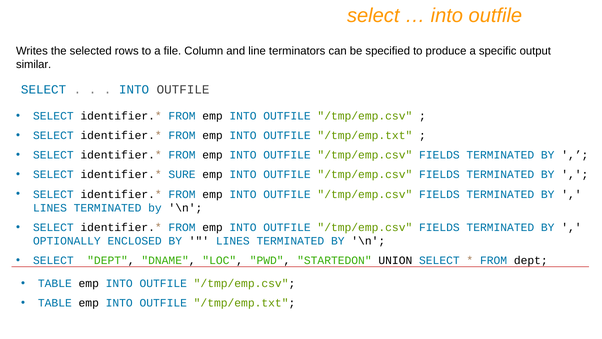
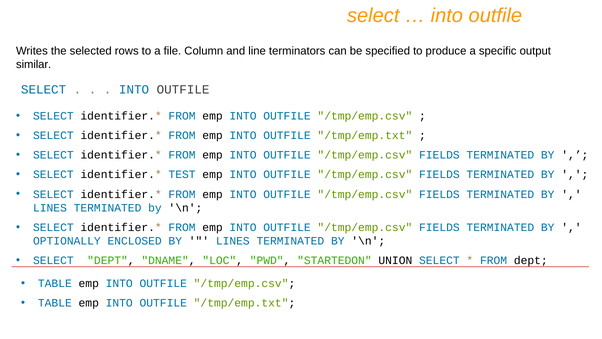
SURE: SURE -> TEST (182, 175)
